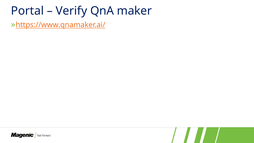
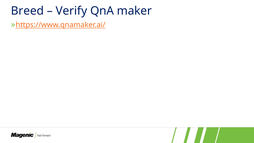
Portal: Portal -> Breed (27, 11)
